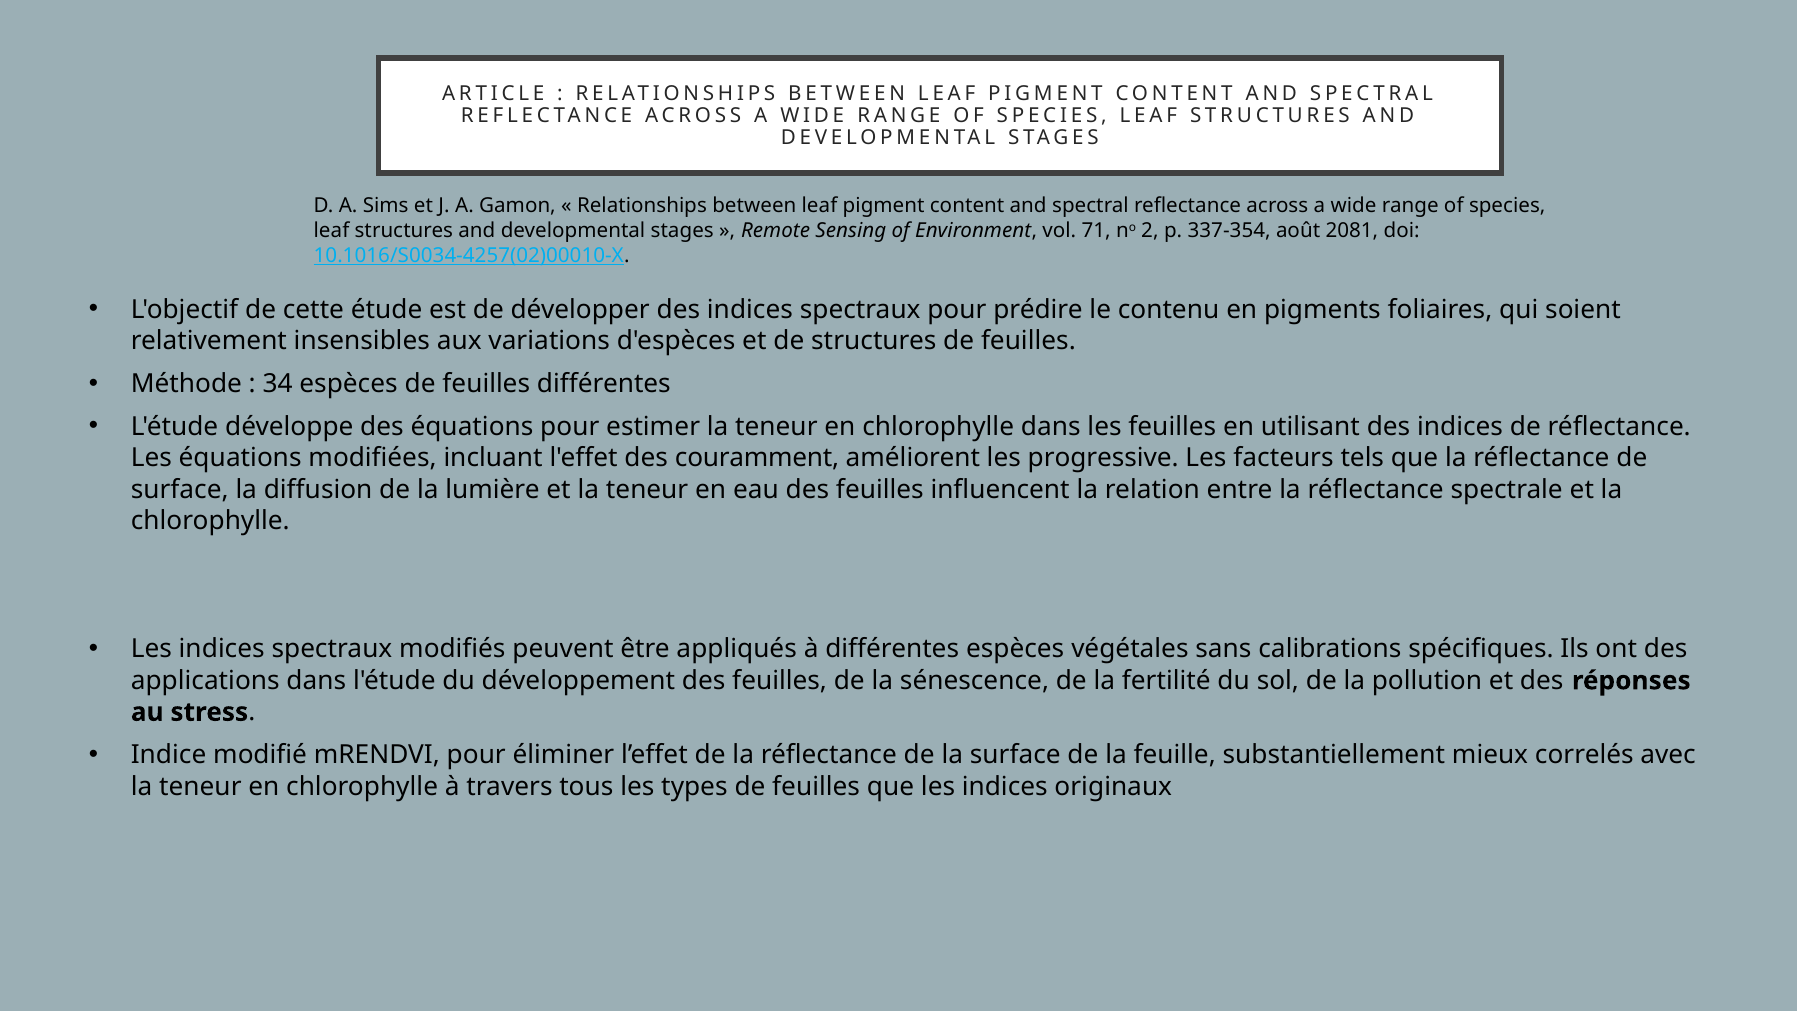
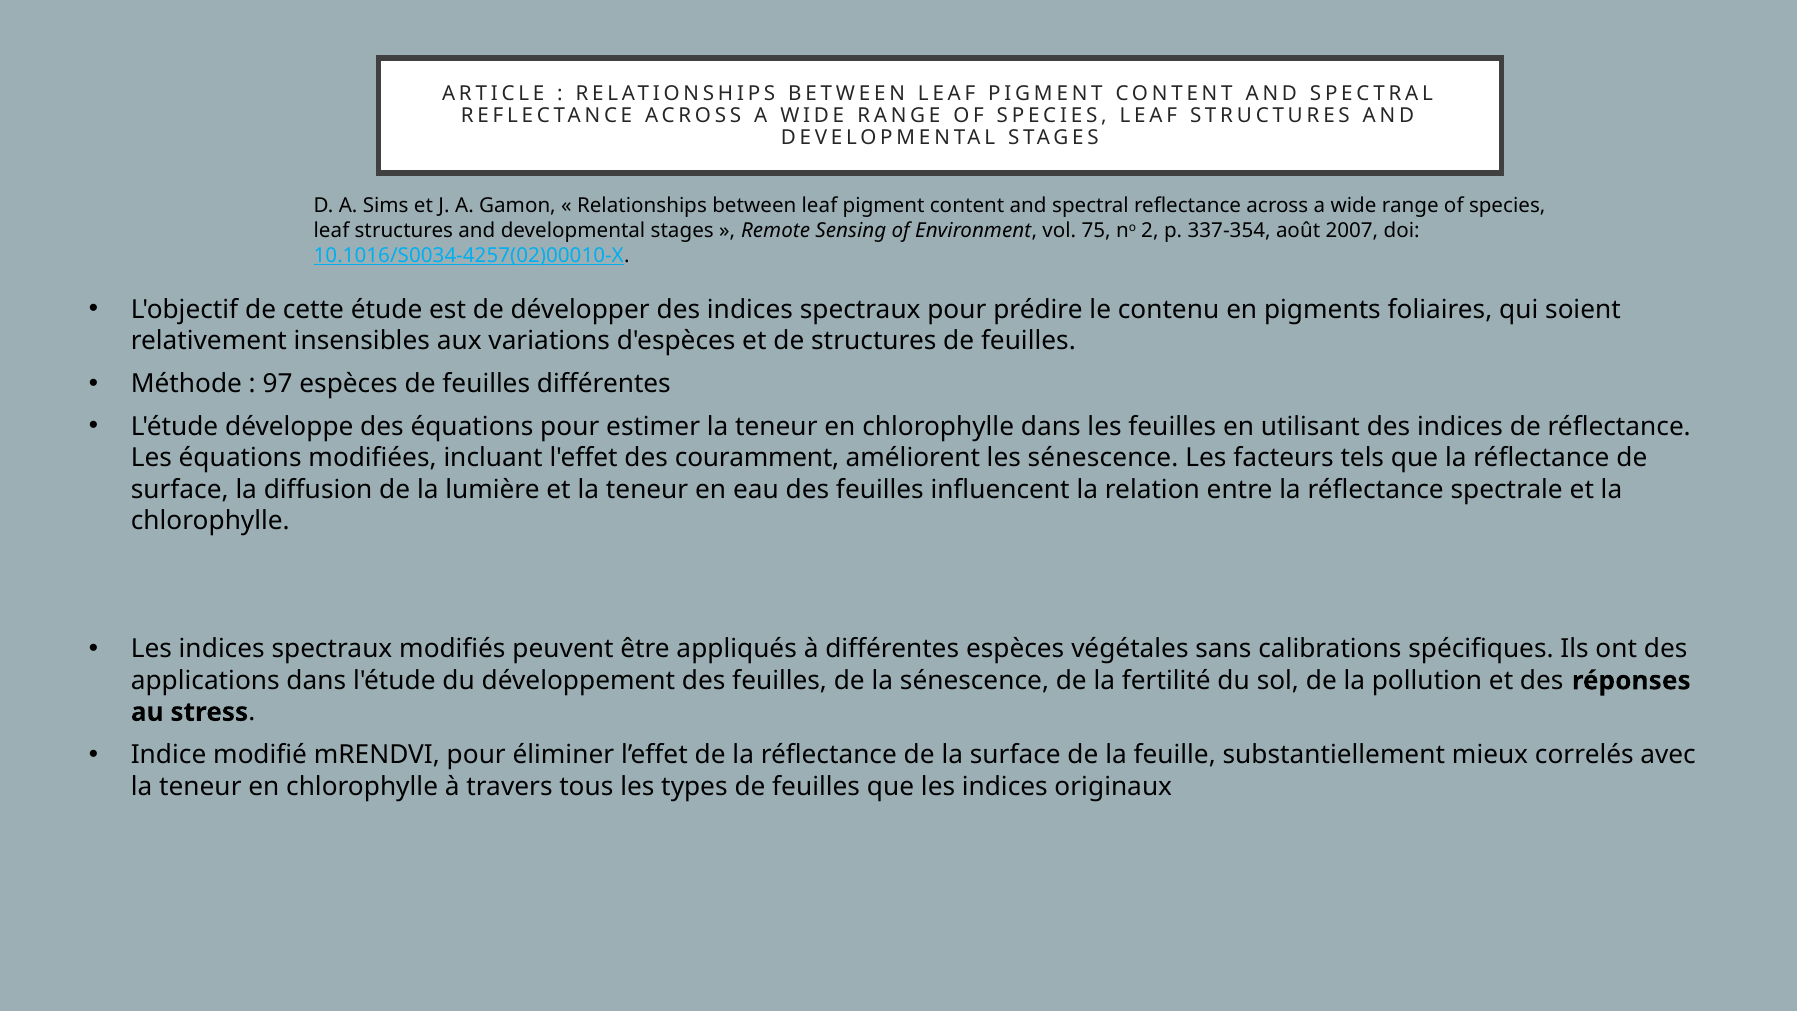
71: 71 -> 75 (1096, 231)
2081: 2081 -> 2007 (1352, 231)
34: 34 -> 97 (278, 384)
les progressive: progressive -> sénescence (1103, 458)
